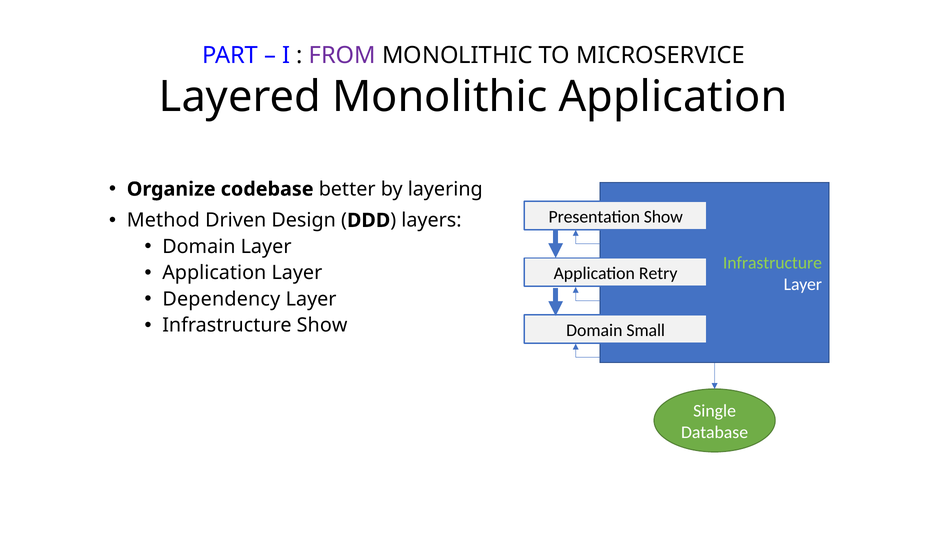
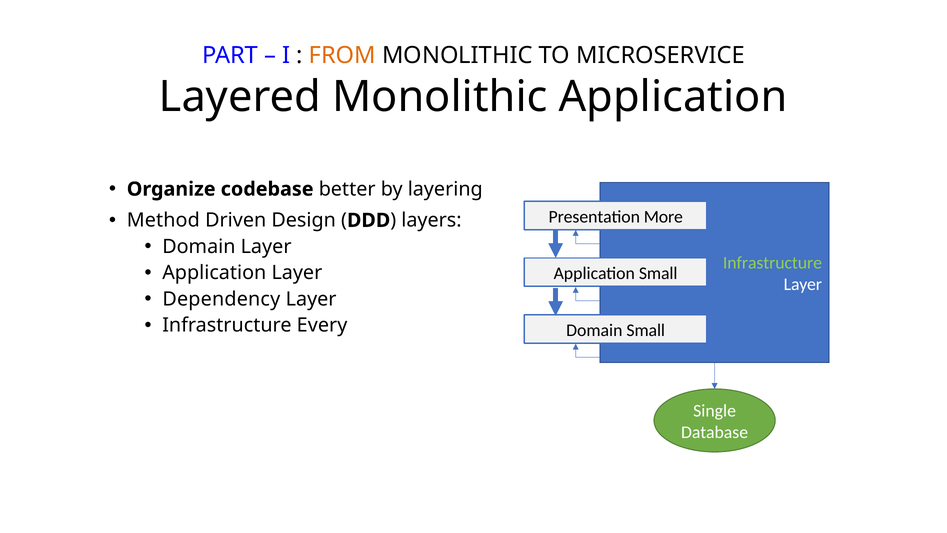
FROM colour: purple -> orange (342, 55)
Presentation Show: Show -> More (663, 217)
Application Retry: Retry -> Small (658, 273)
Infrastructure Show: Show -> Every (322, 325)
